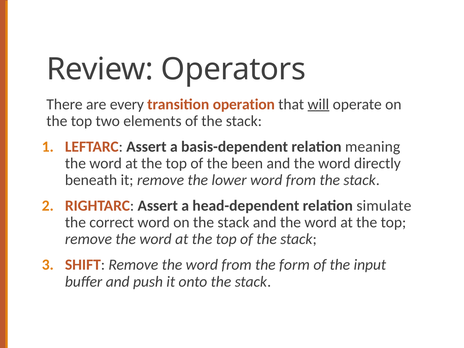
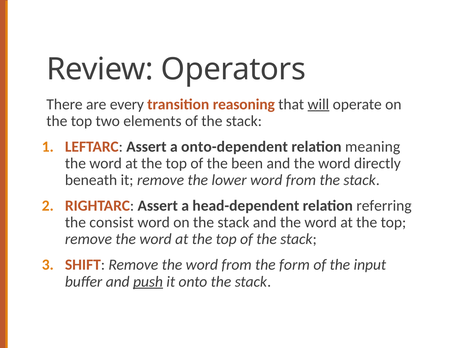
operation: operation -> reasoning (244, 104)
basis-dependent: basis-dependent -> onto-dependent (235, 147)
simulate: simulate -> referring (384, 206)
correct: correct -> consist (112, 222)
push underline: none -> present (148, 282)
